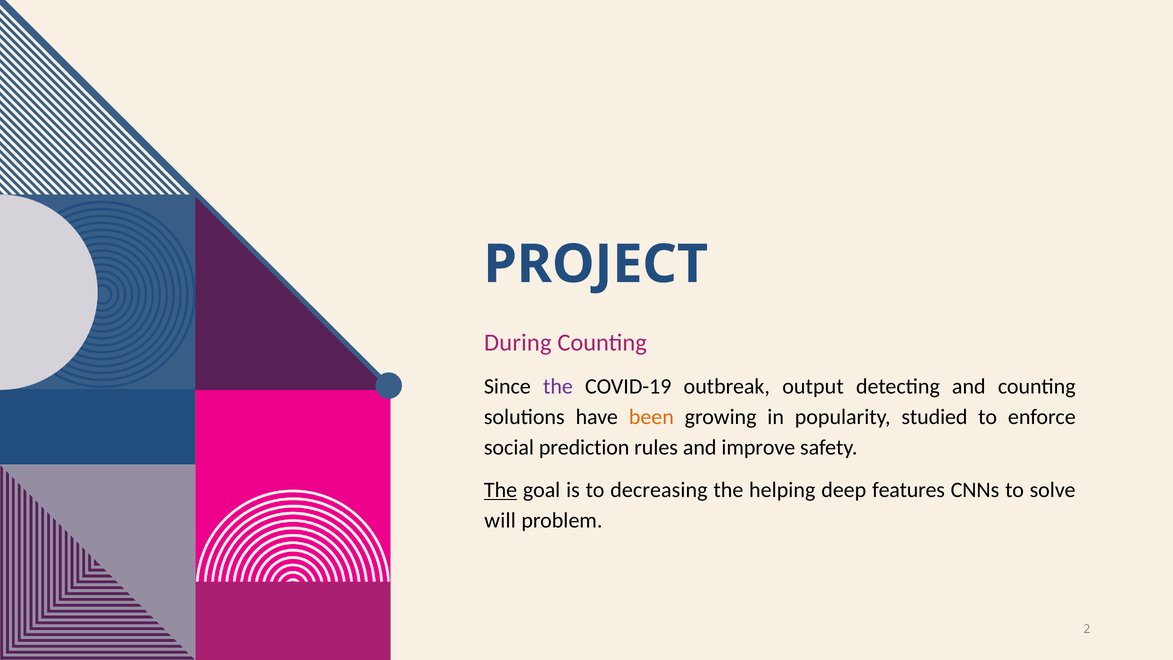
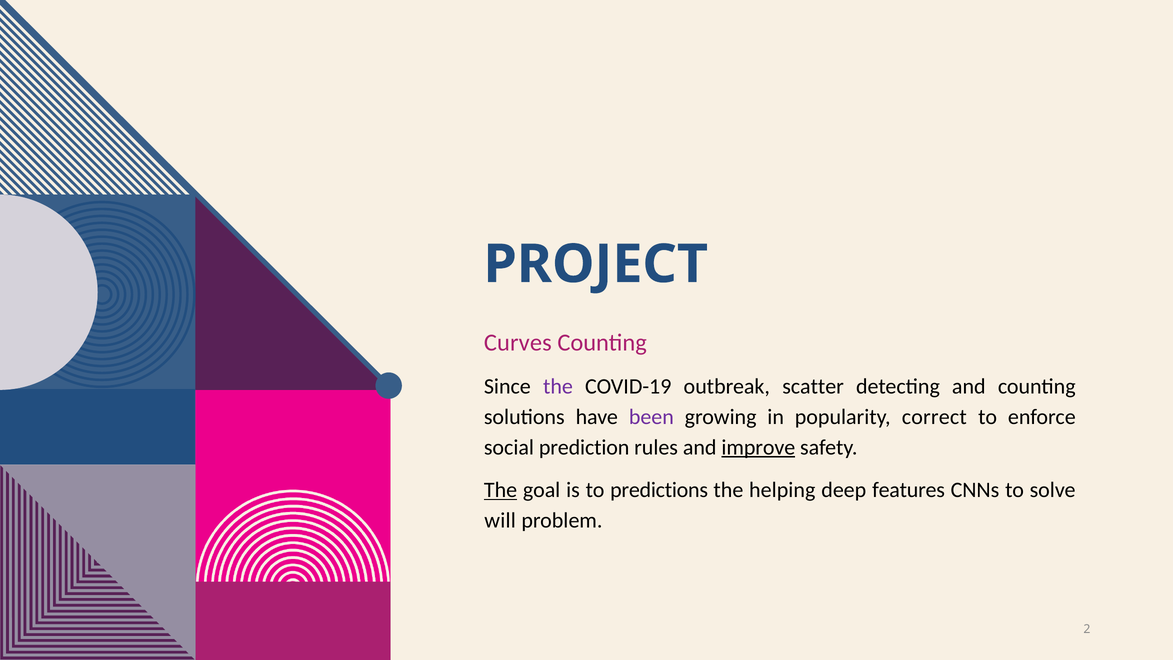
During: During -> Curves (518, 343)
output: output -> scatter (813, 387)
been colour: orange -> purple (651, 417)
studied: studied -> correct (934, 417)
improve underline: none -> present (758, 447)
decreasing: decreasing -> predictions (659, 490)
